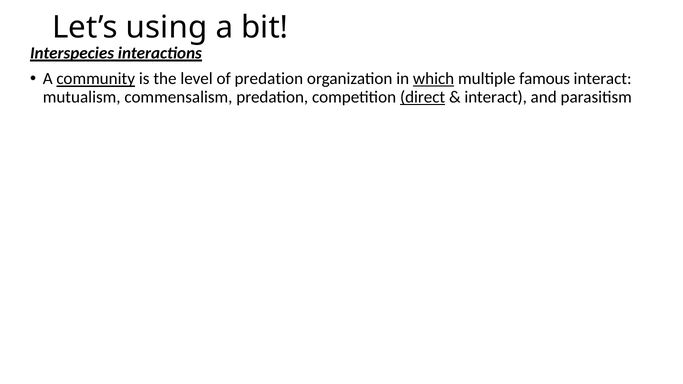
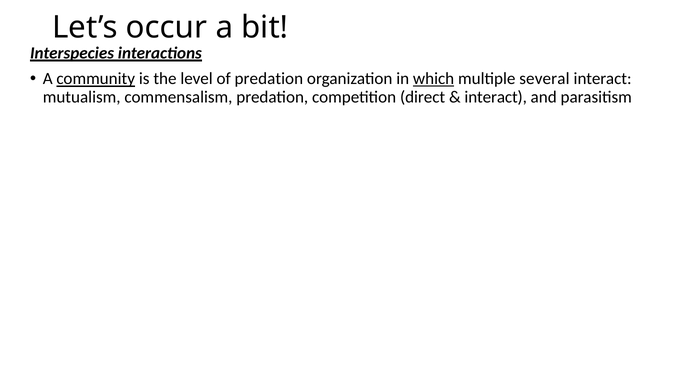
Let’s using: using -> occur (166, 27)
multiple famous: famous -> several (544, 79)
direct underline: present -> none (423, 97)
